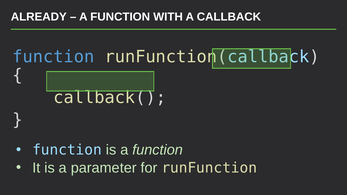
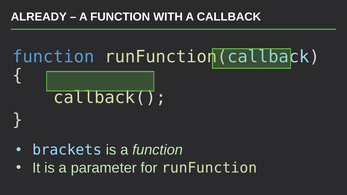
function: function -> brackets (67, 150)
